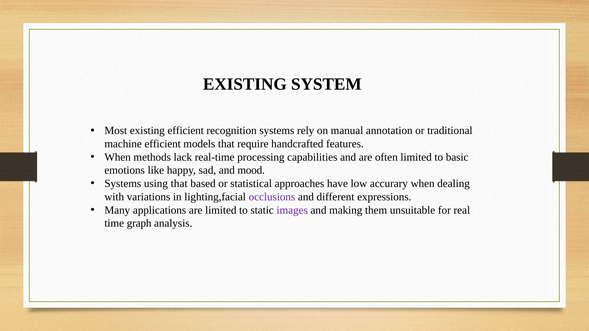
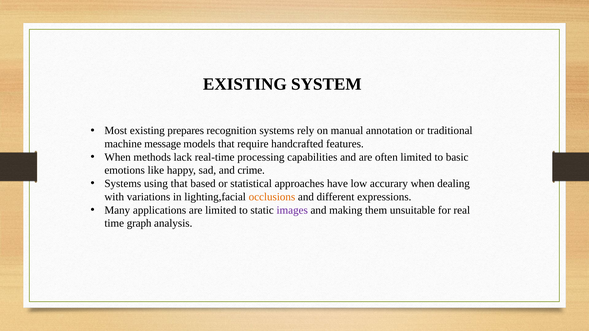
existing efficient: efficient -> prepares (186, 131)
machine efficient: efficient -> message (163, 144)
mood: mood -> crime (251, 170)
occlusions colour: purple -> orange (272, 197)
